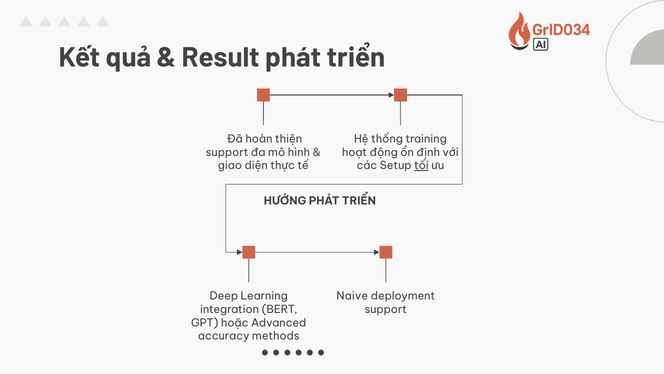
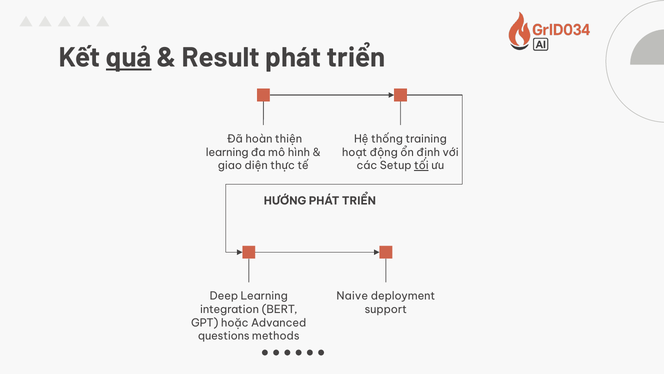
quả underline: none -> present (129, 57)
support: support -> learning (227, 152)
accuracy: accuracy -> questions (224, 336)
